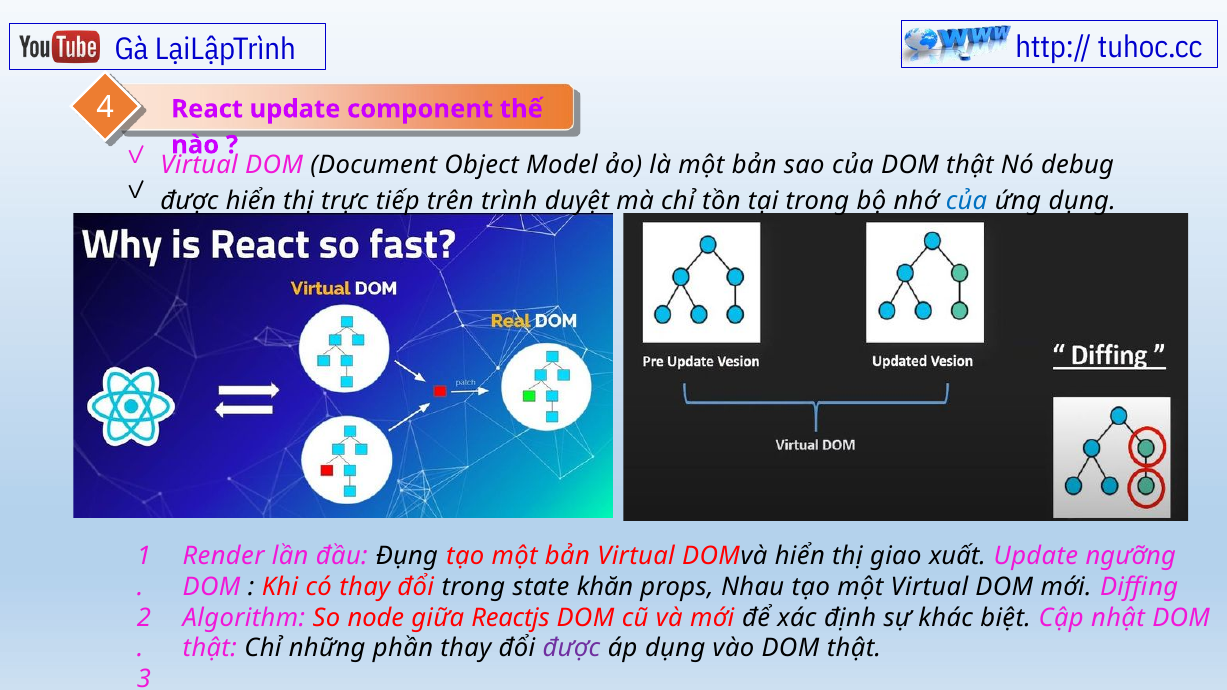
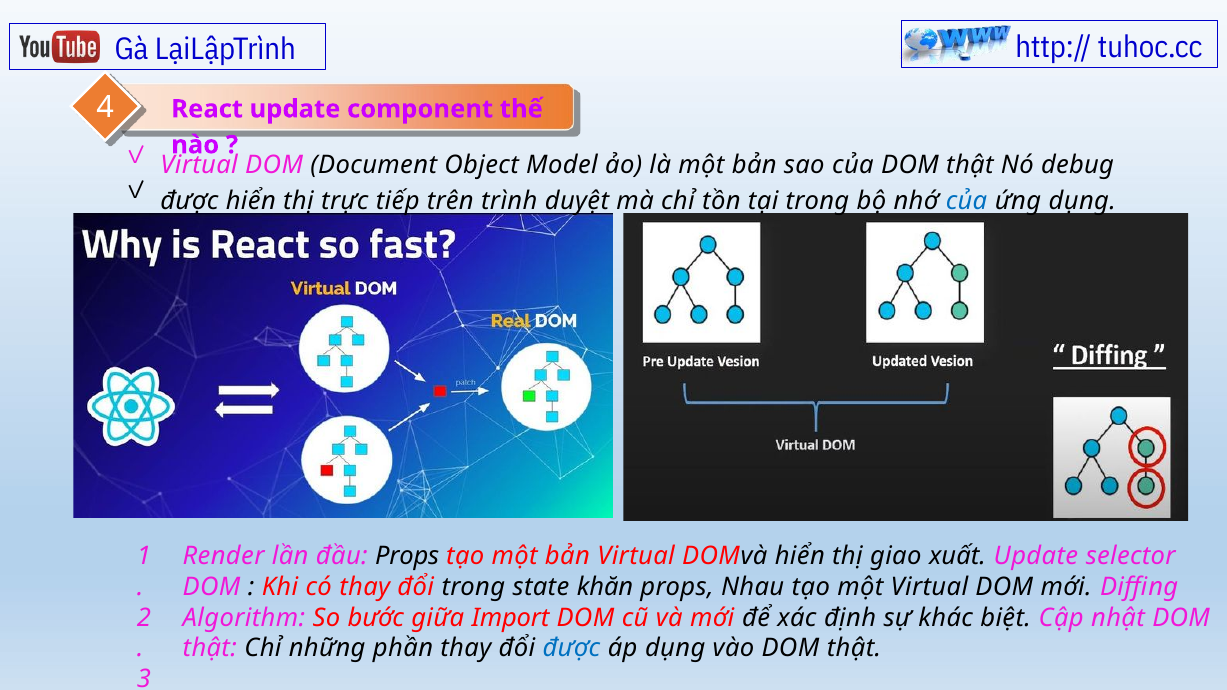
đầu Đụng: Đụng -> Props (407, 556)
ngưỡng: ngưỡng -> selector (1131, 556)
node: node -> bước (376, 618)
Reactjs: Reactjs -> Import (511, 618)
được colour: purple -> blue (571, 648)
